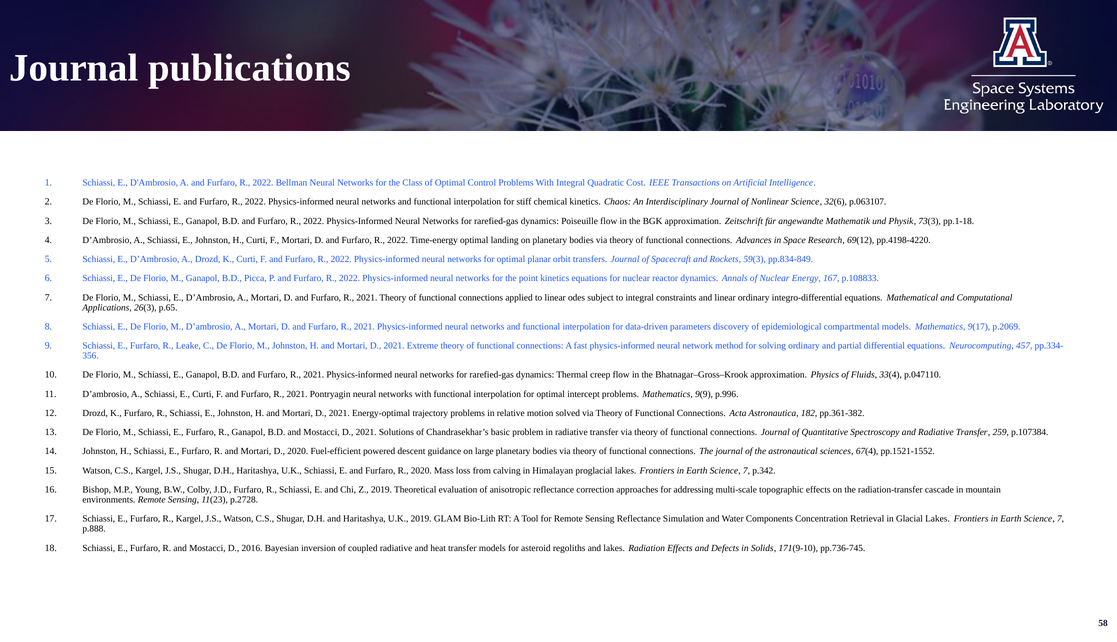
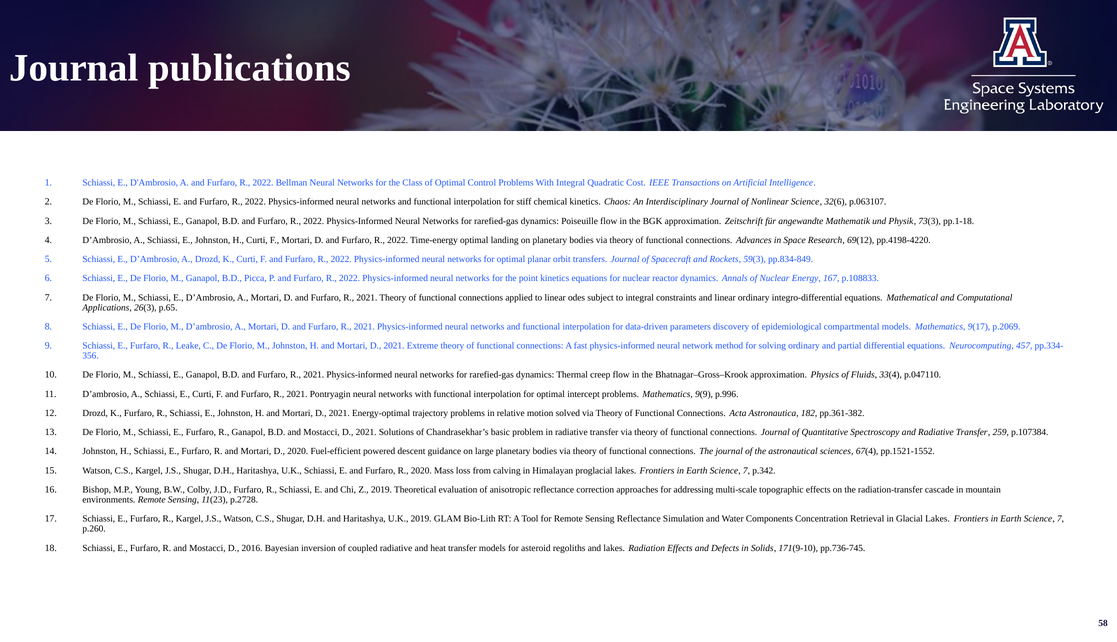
p.888: p.888 -> p.260 (94, 529)
